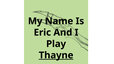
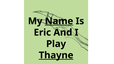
Name underline: none -> present (59, 21)
